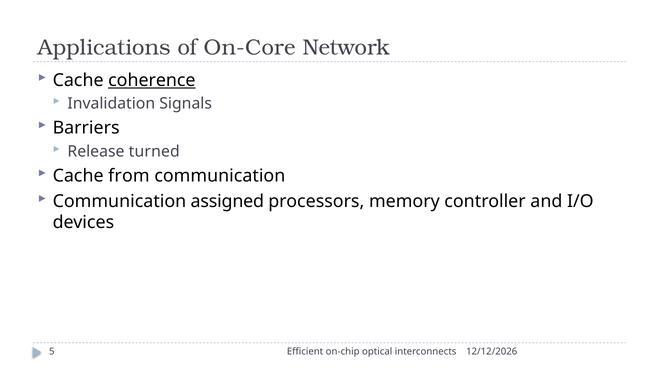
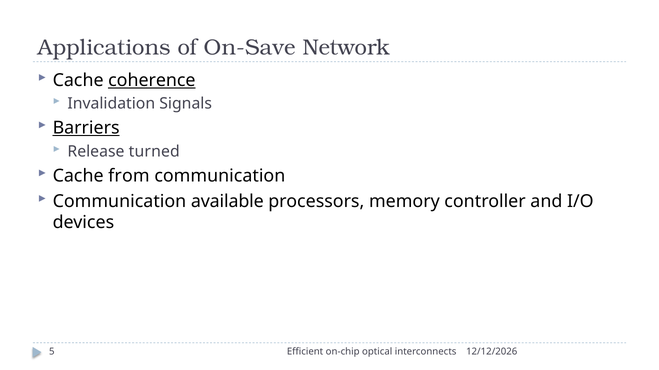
On-Core: On-Core -> On-Save (250, 48)
Barriers underline: none -> present (86, 128)
assigned: assigned -> available (227, 202)
